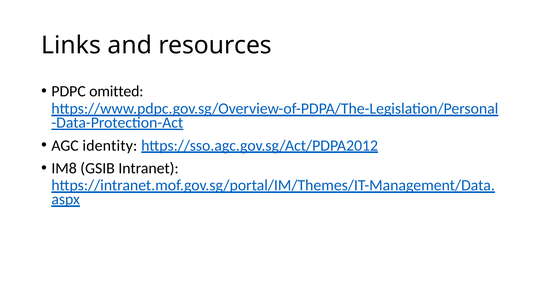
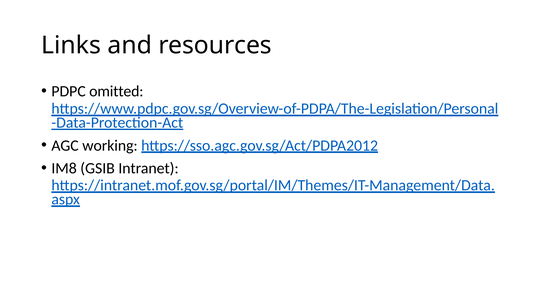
identity: identity -> working (110, 146)
